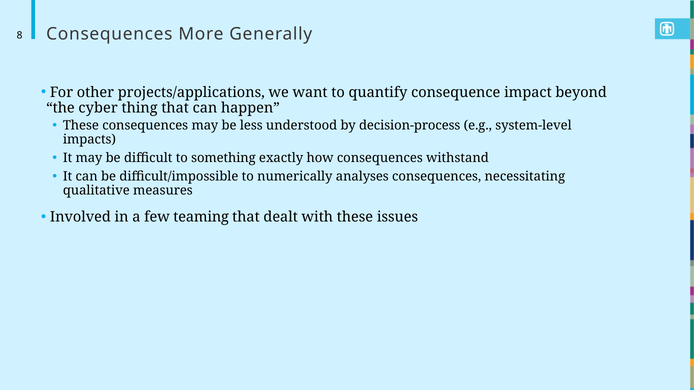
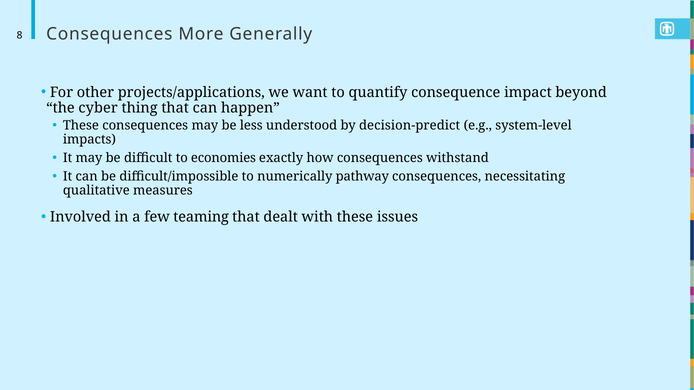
decision-process: decision-process -> decision-predict (410, 126)
something: something -> economies (223, 158)
analyses: analyses -> pathway (362, 177)
